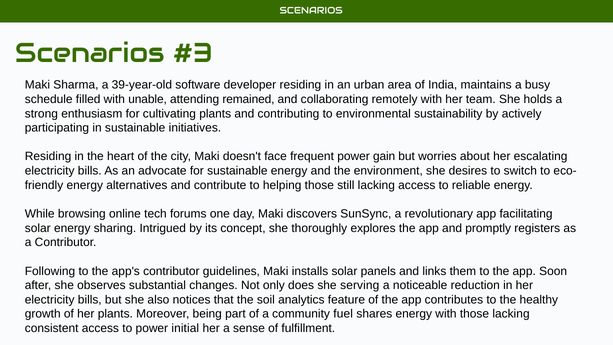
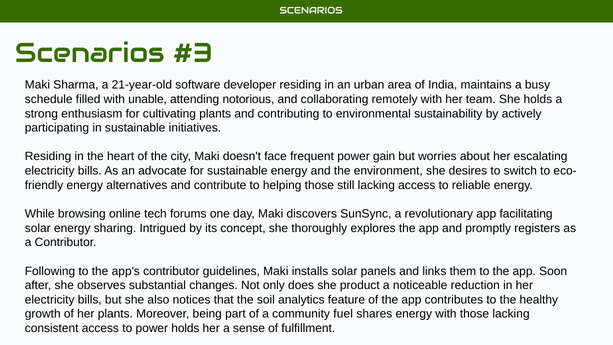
39-year-old: 39-year-old -> 21-year-old (142, 85)
remained: remained -> notorious (248, 99)
serving: serving -> product (360, 285)
power initial: initial -> holds (185, 328)
